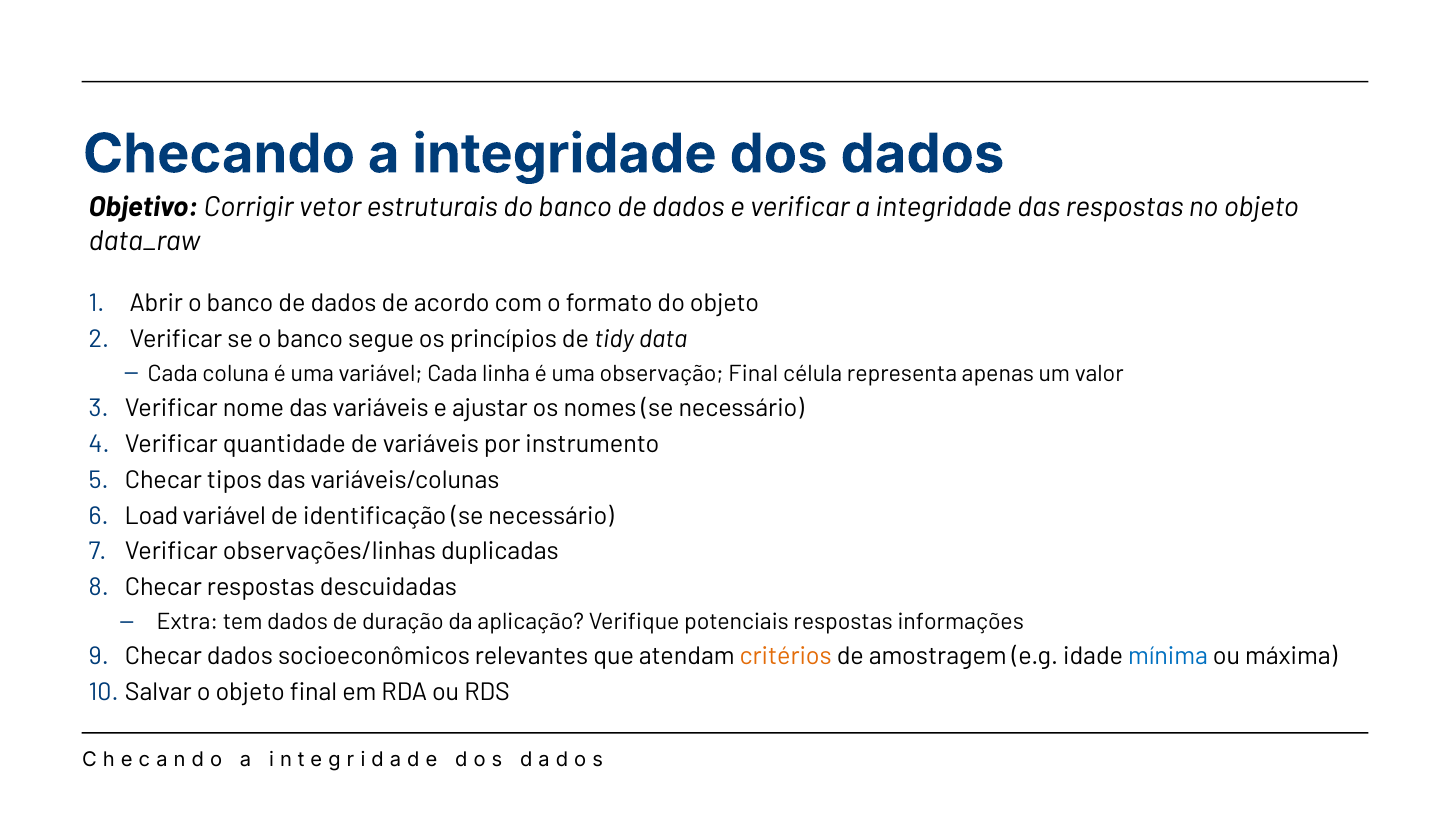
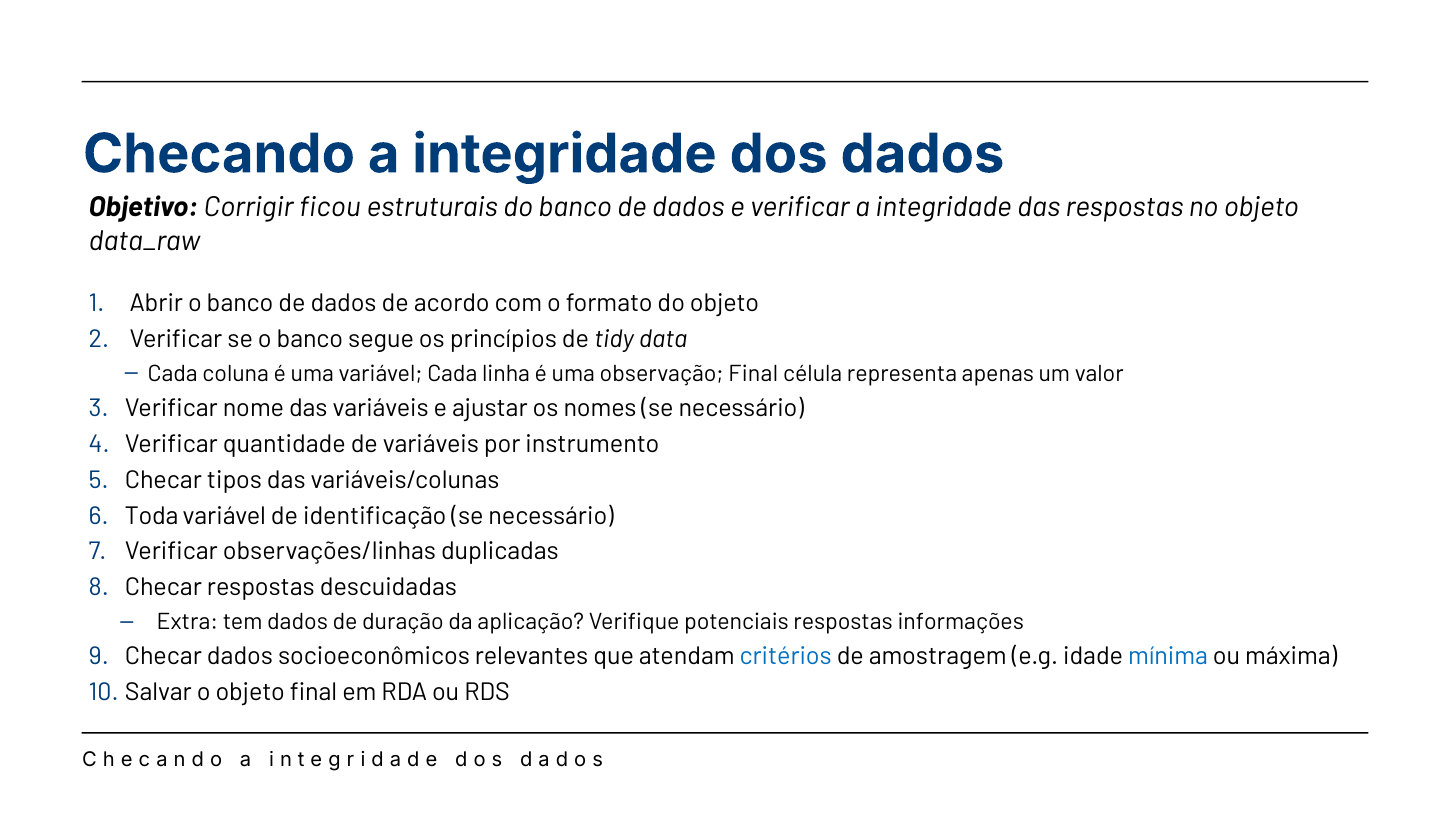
vetor: vetor -> ficou (330, 207)
Load: Load -> Toda (151, 516)
critérios colour: orange -> blue (786, 656)
